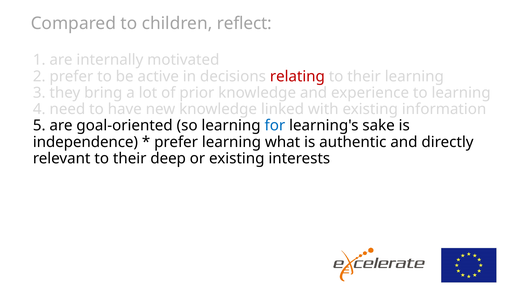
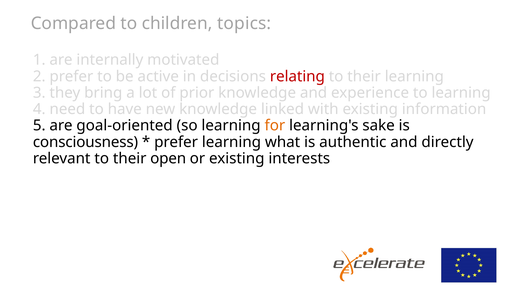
reflect: reflect -> topics (244, 23)
for colour: blue -> orange (275, 125)
independence: independence -> consciousness (85, 142)
deep: deep -> open (168, 158)
